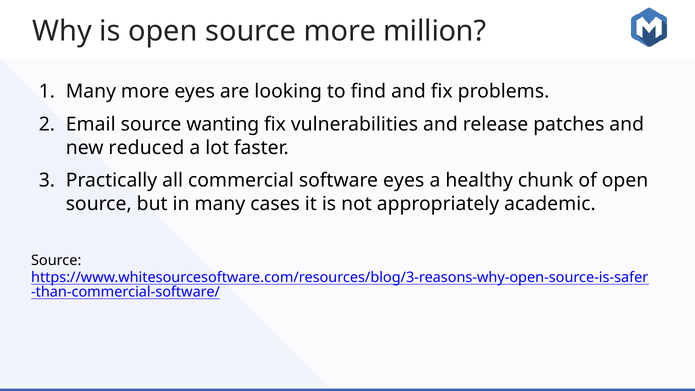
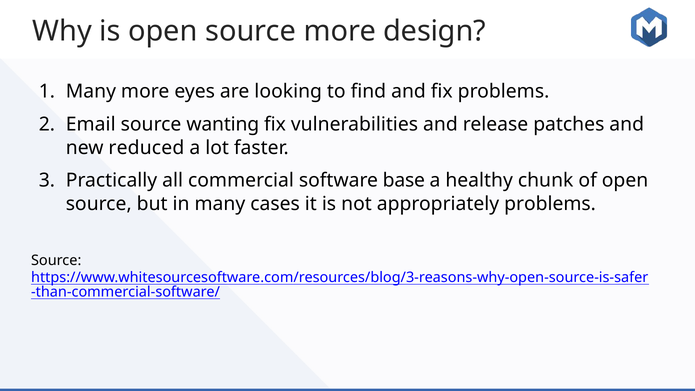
million: million -> design (435, 31)
software eyes: eyes -> base (404, 180)
appropriately academic: academic -> problems (550, 204)
